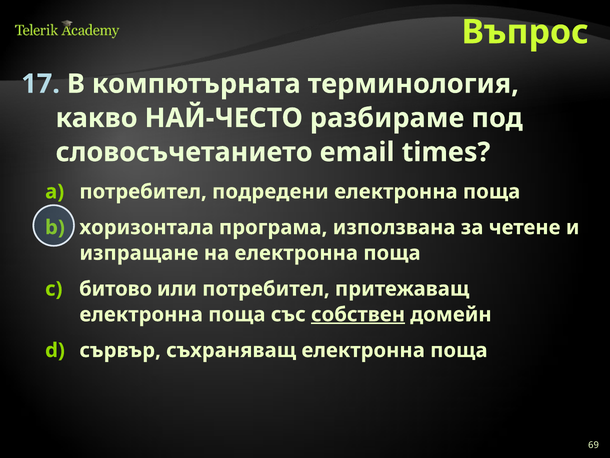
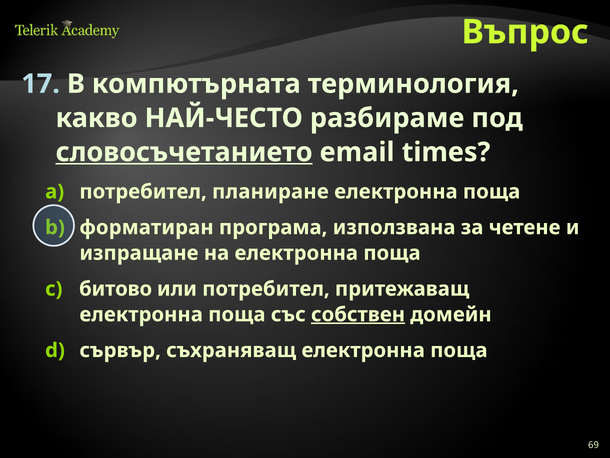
словосъчетанието underline: none -> present (184, 152)
подредени: подредени -> планиране (270, 191)
хоризонтала: хоризонтала -> форматиран (147, 227)
